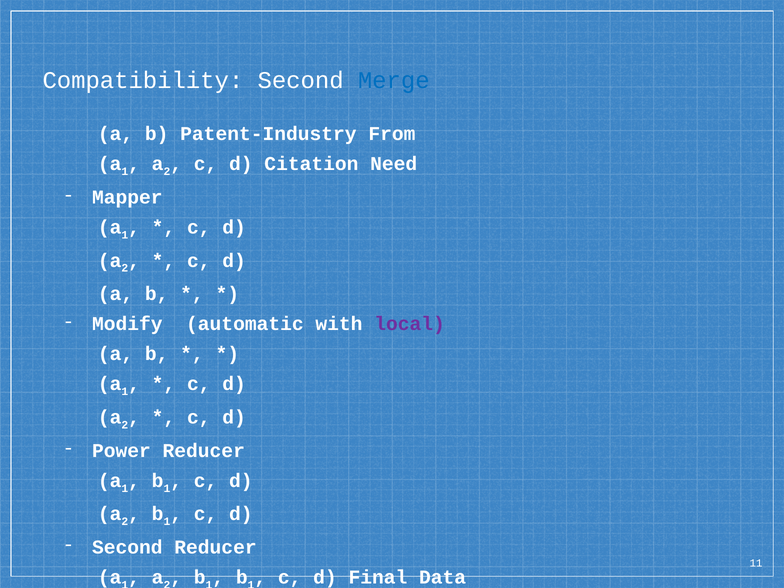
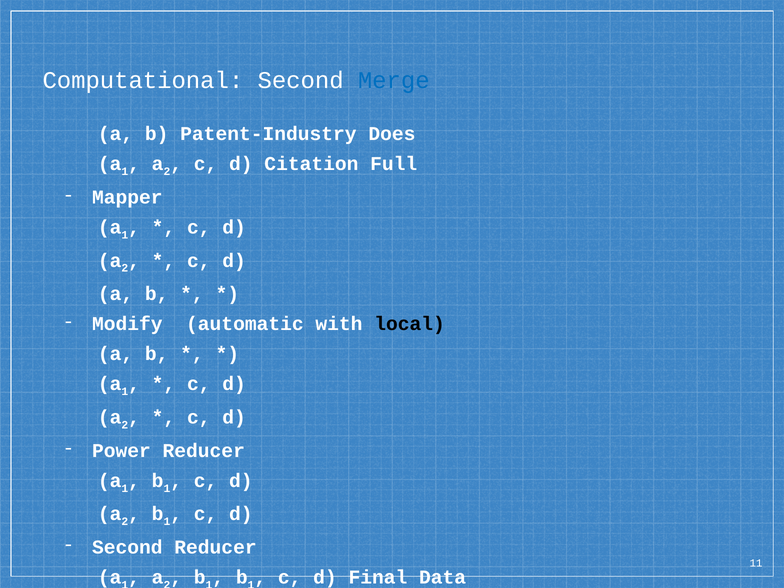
Compatibility: Compatibility -> Computational (143, 80)
From: From -> Does (392, 134)
Need: Need -> Full (394, 164)
local colour: purple -> black (410, 324)
